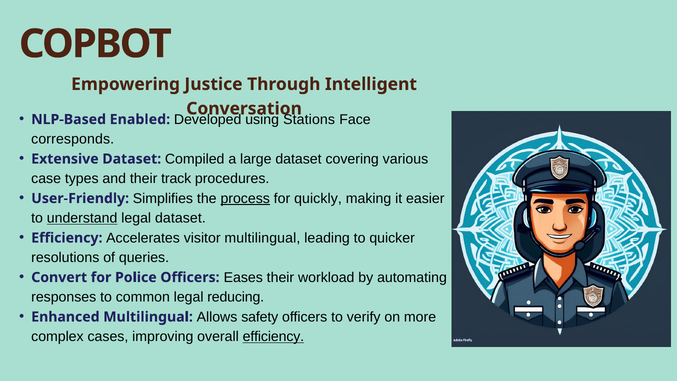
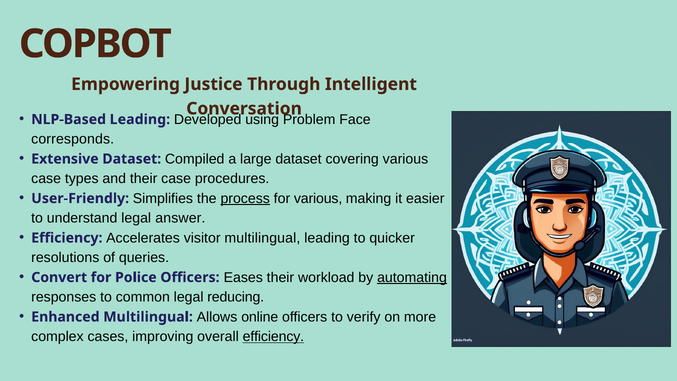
NLP-Based Enabled: Enabled -> Leading (140, 119)
Stations: Stations -> Problem (309, 119)
their track: track -> case (176, 179)
for quickly: quickly -> various (318, 198)
understand underline: present -> none (82, 218)
legal dataset: dataset -> answer (180, 218)
automating underline: none -> present (412, 277)
safety: safety -> online (260, 317)
